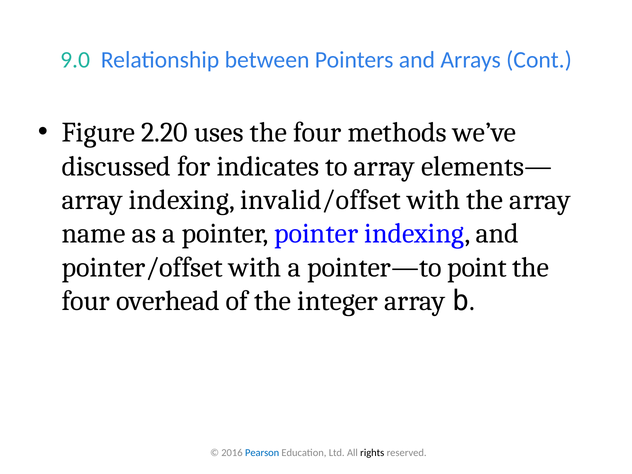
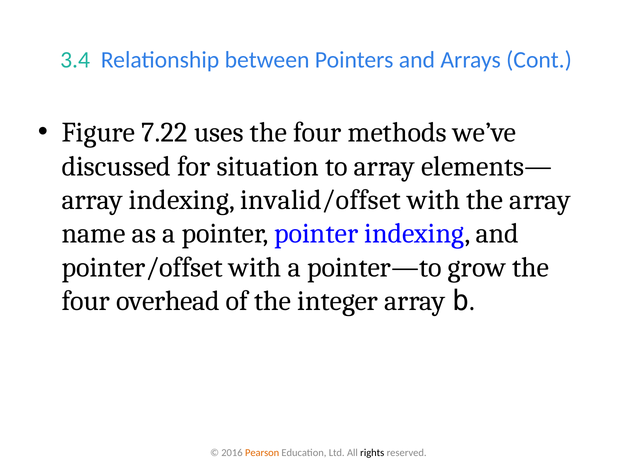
9.0: 9.0 -> 3.4 (75, 60)
2.20: 2.20 -> 7.22 (164, 133)
indicates: indicates -> situation (268, 166)
point: point -> grow (477, 267)
Pearson colour: blue -> orange (262, 453)
